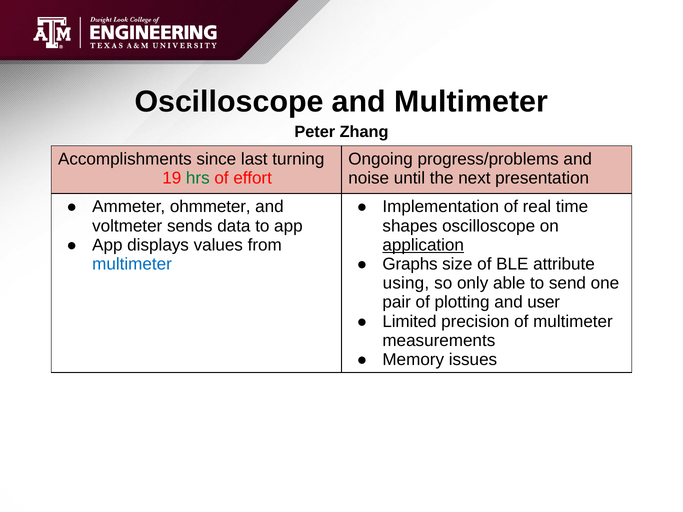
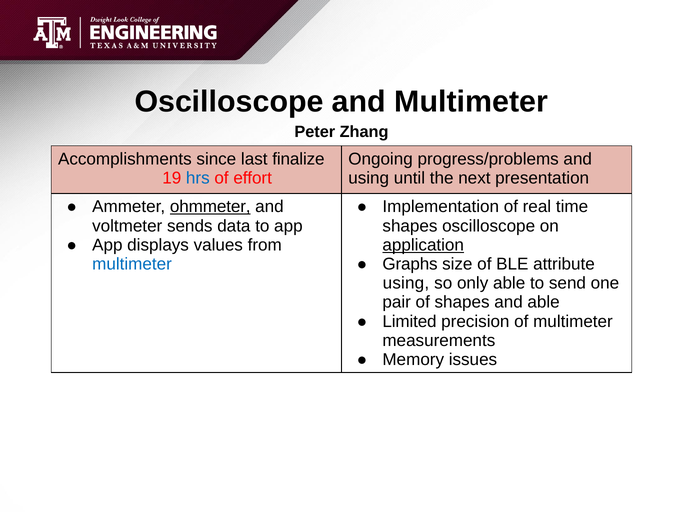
turning: turning -> finalize (298, 159)
hrs colour: green -> blue (198, 178)
noise: noise -> using (369, 178)
ohmmeter underline: none -> present (210, 207)
of plotting: plotting -> shapes (462, 302)
and user: user -> able (544, 302)
